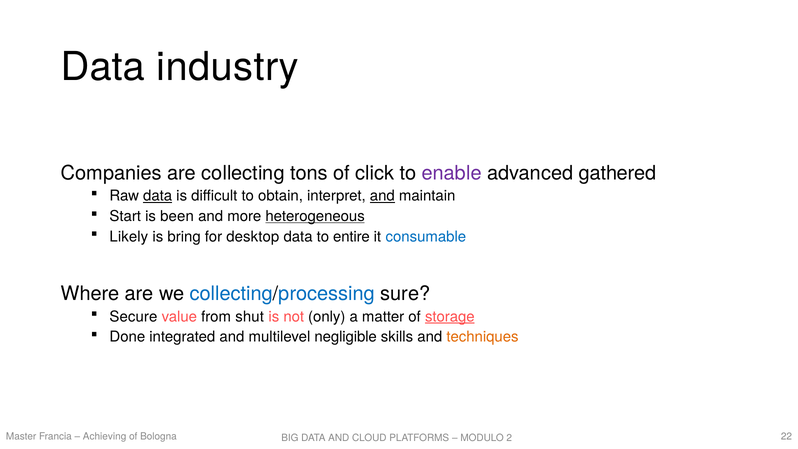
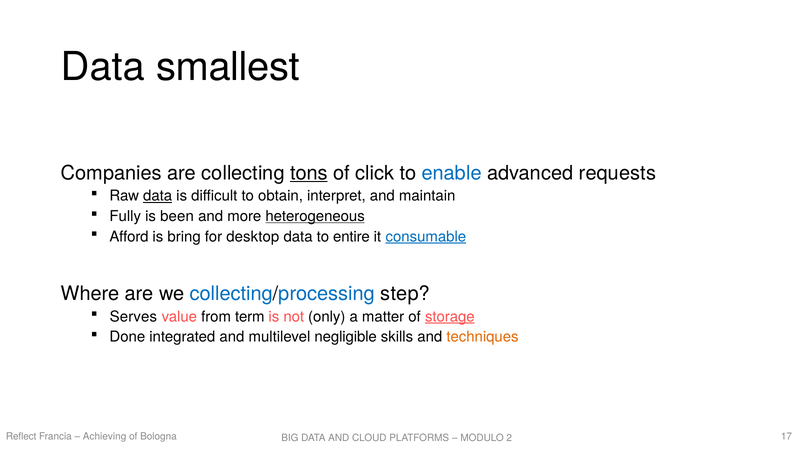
industry: industry -> smallest (228, 67)
tons underline: none -> present (309, 173)
enable colour: purple -> blue (452, 173)
gathered: gathered -> requests (617, 173)
and underline: present -> none (382, 196)
Start: Start -> Fully (125, 216)
Likely: Likely -> Afford (129, 237)
consumable underline: none -> present (426, 237)
sure: sure -> step (405, 294)
Secure: Secure -> Serves (133, 317)
shut: shut -> term (250, 317)
Master: Master -> Reflect (21, 436)
22: 22 -> 17 (786, 436)
